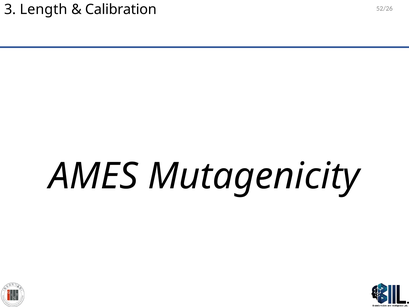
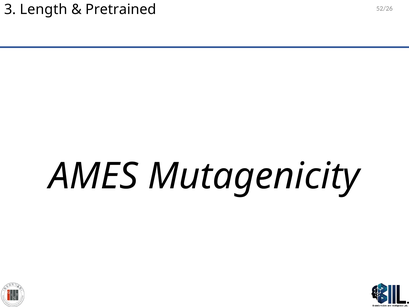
Calibration: Calibration -> Pretrained (121, 10)
